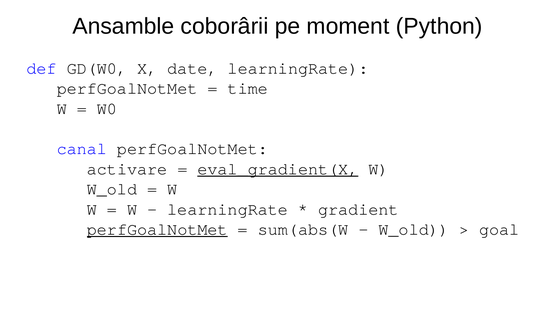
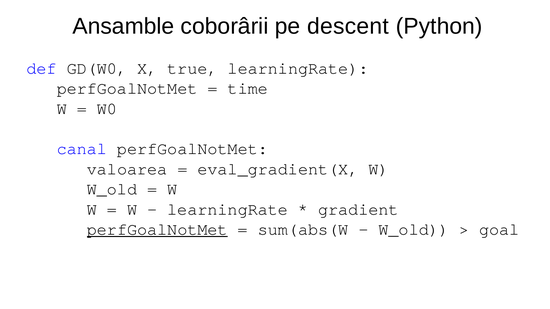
moment: moment -> descent (348, 26)
date: date -> true (192, 68)
activare: activare -> valoarea (127, 169)
eval_gradient(X underline: present -> none (278, 169)
